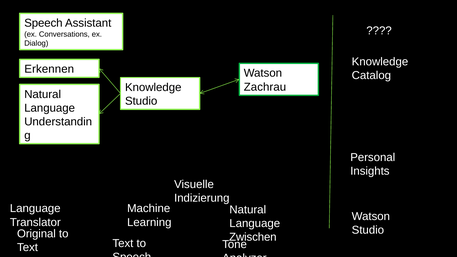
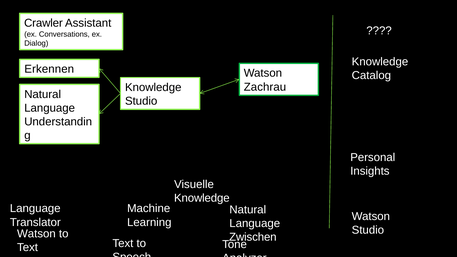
Speech: Speech -> Crawler (43, 23)
Indizierung: Indizierung -> Knowledge (202, 198)
Original: Original -> Watson (36, 234)
